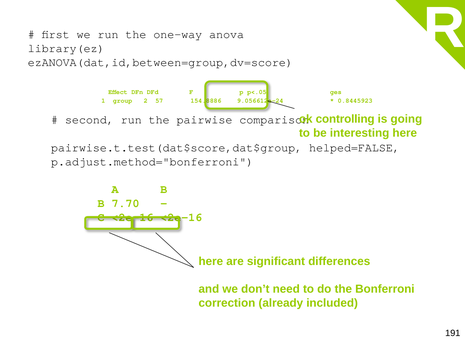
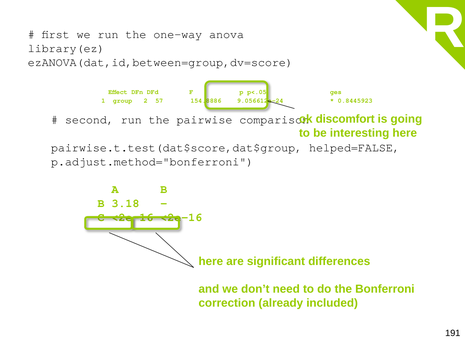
controlling: controlling -> discomfort (345, 119)
7.70: 7.70 -> 3.18 (125, 203)
